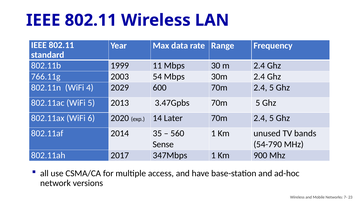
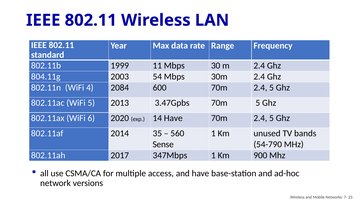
766.11g: 766.11g -> 804.11g (46, 77)
2029: 2029 -> 2084 (120, 88)
14 Later: Later -> Have (173, 118)
